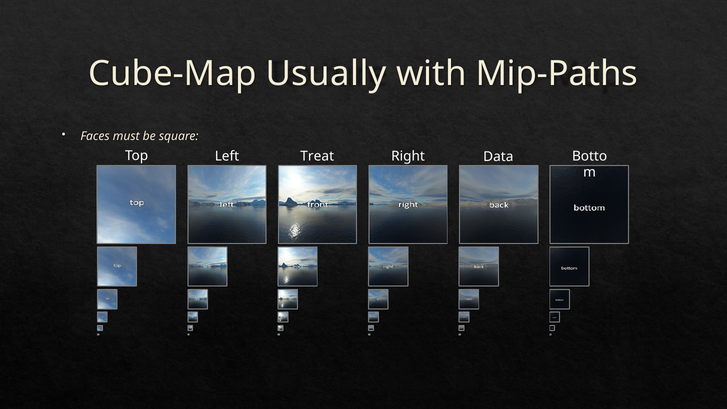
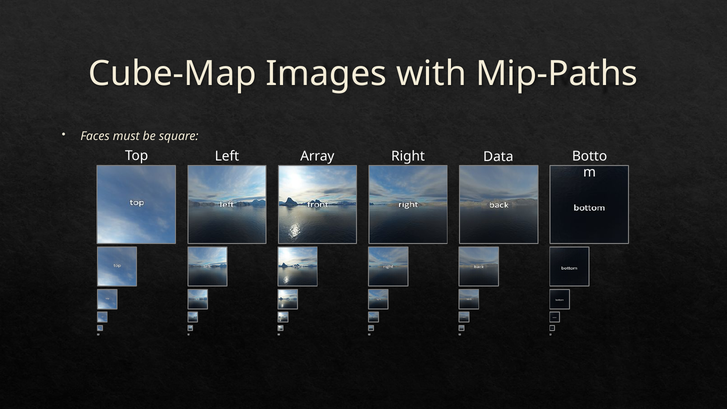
Usually: Usually -> Images (326, 74)
Treat: Treat -> Array (317, 156)
